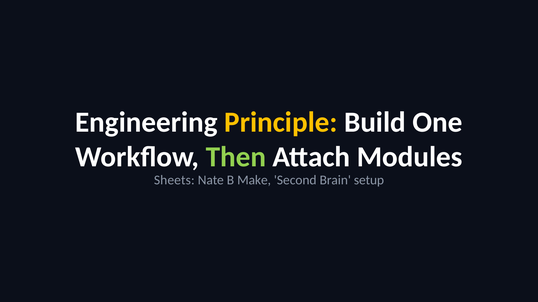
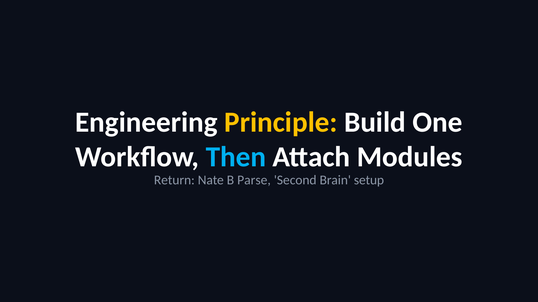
Then colour: light green -> light blue (236, 157)
Sheets: Sheets -> Return (174, 180)
Make: Make -> Parse (254, 180)
